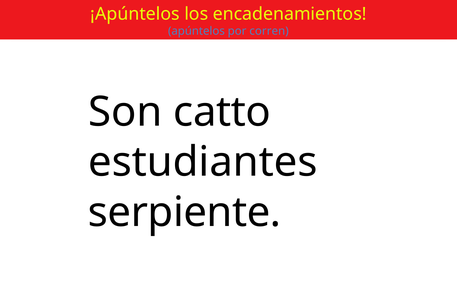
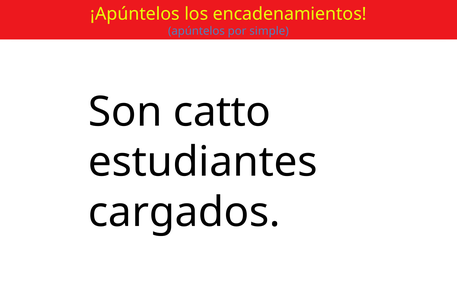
corren: corren -> simple (269, 31)
serpiente: serpiente -> cargados (184, 213)
